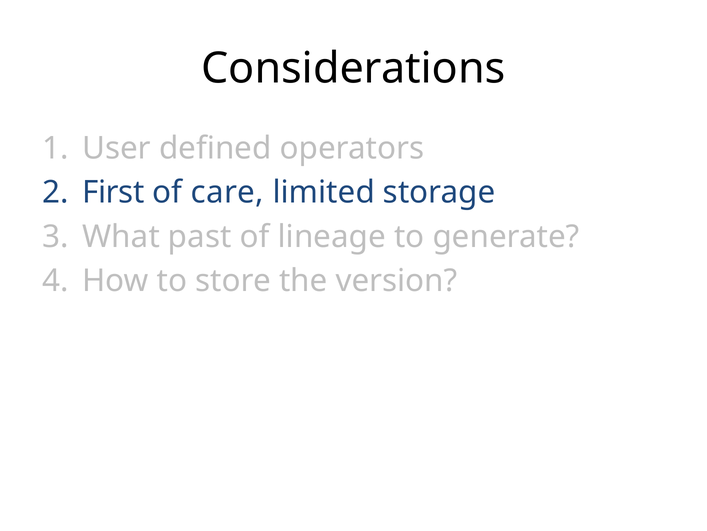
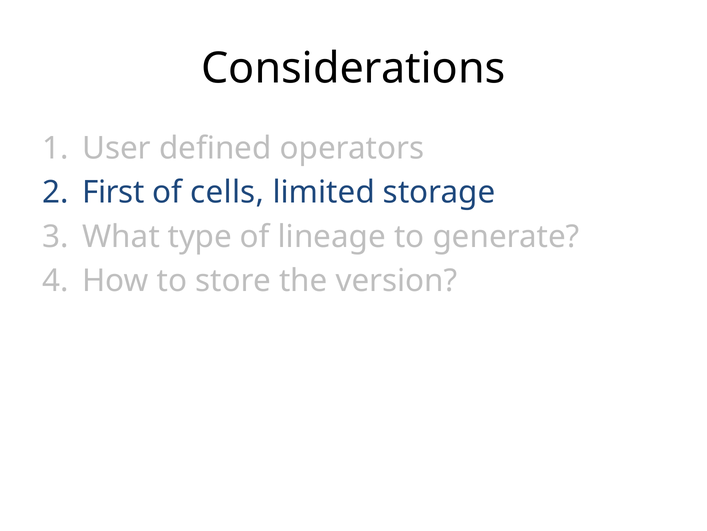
care: care -> cells (227, 192)
past: past -> type (200, 236)
